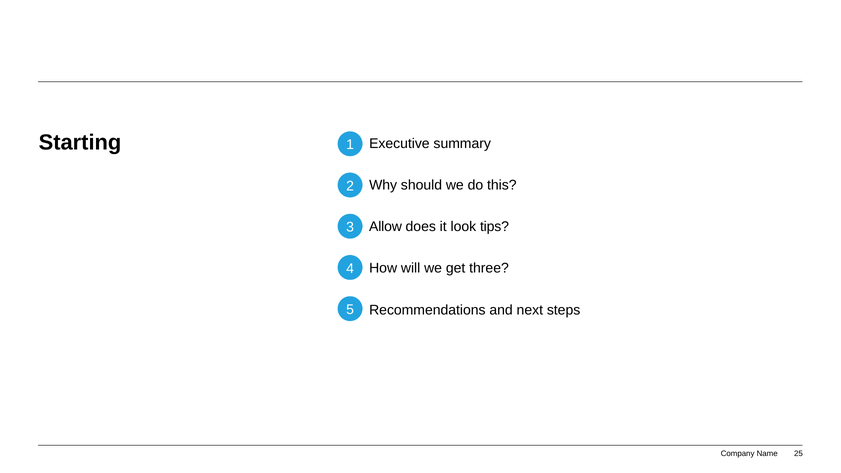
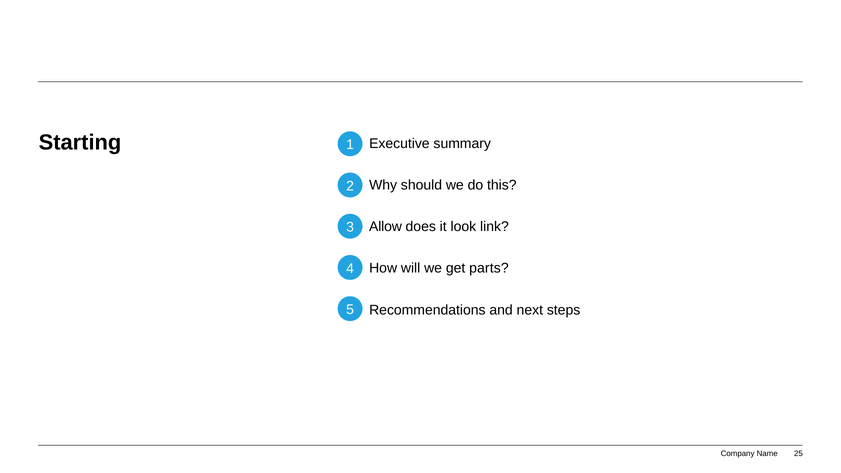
tips: tips -> link (494, 227)
three: three -> parts (489, 268)
